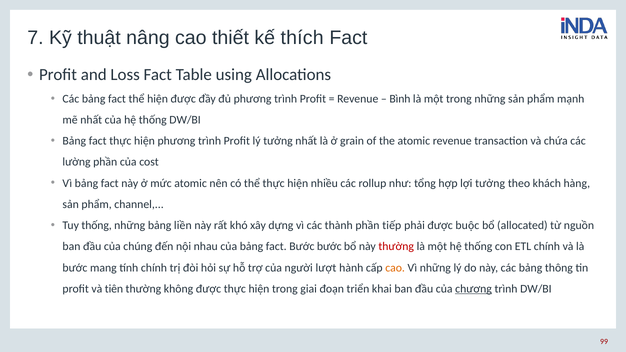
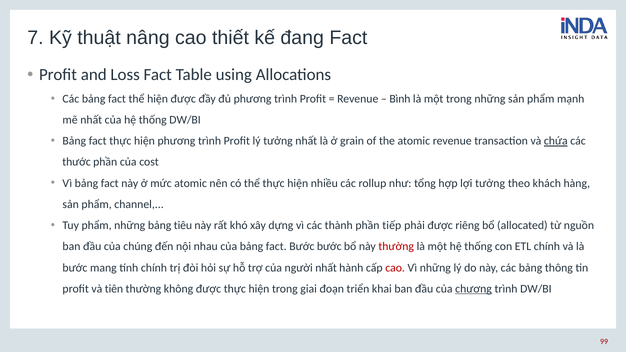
thích: thích -> đang (302, 38)
chứa underline: none -> present (556, 141)
lường: lường -> thước (77, 162)
Tuy thống: thống -> phẩm (97, 226)
liền: liền -> tiêu (183, 226)
buộc: buộc -> riêng (467, 226)
người lượt: lượt -> nhất (326, 268)
cao colour: orange -> red (395, 268)
